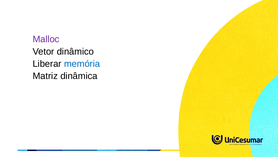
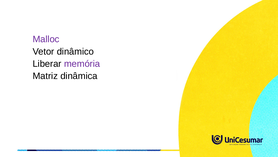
memória colour: blue -> purple (82, 64)
